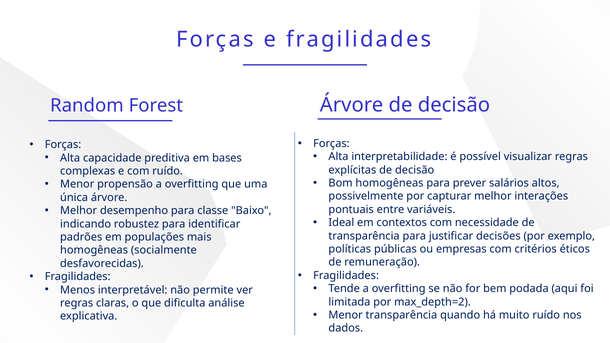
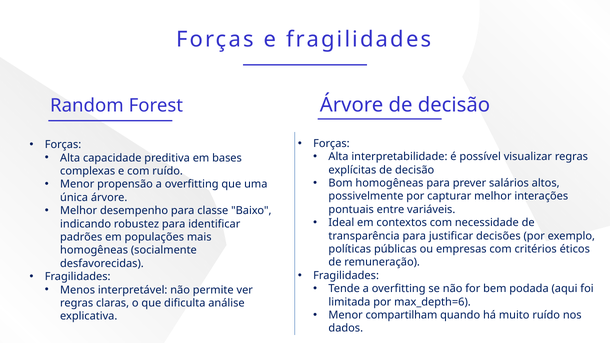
max_depth=2: max_depth=2 -> max_depth=6 (432, 302)
Menor transparência: transparência -> compartilham (401, 315)
